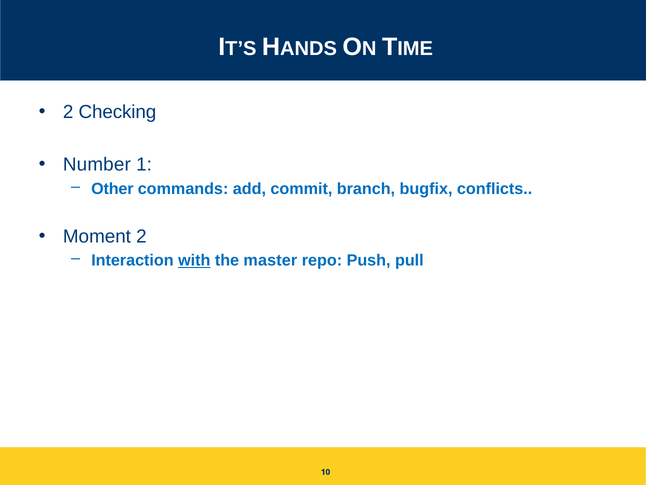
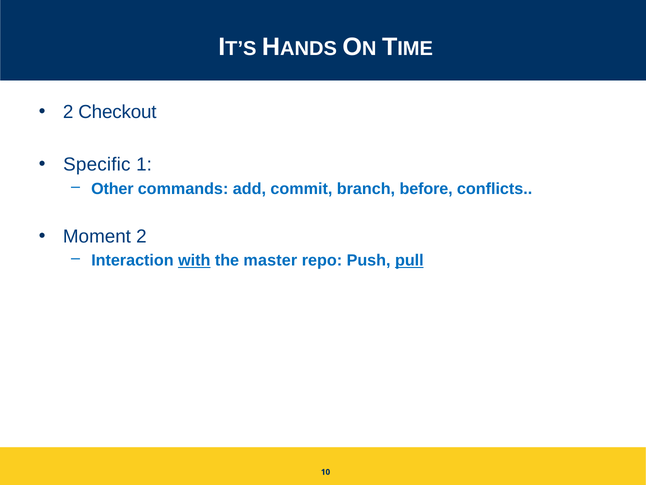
Checking: Checking -> Checkout (117, 112)
Number: Number -> Specific (97, 165)
bugfix: bugfix -> before (426, 189)
pull underline: none -> present (409, 260)
